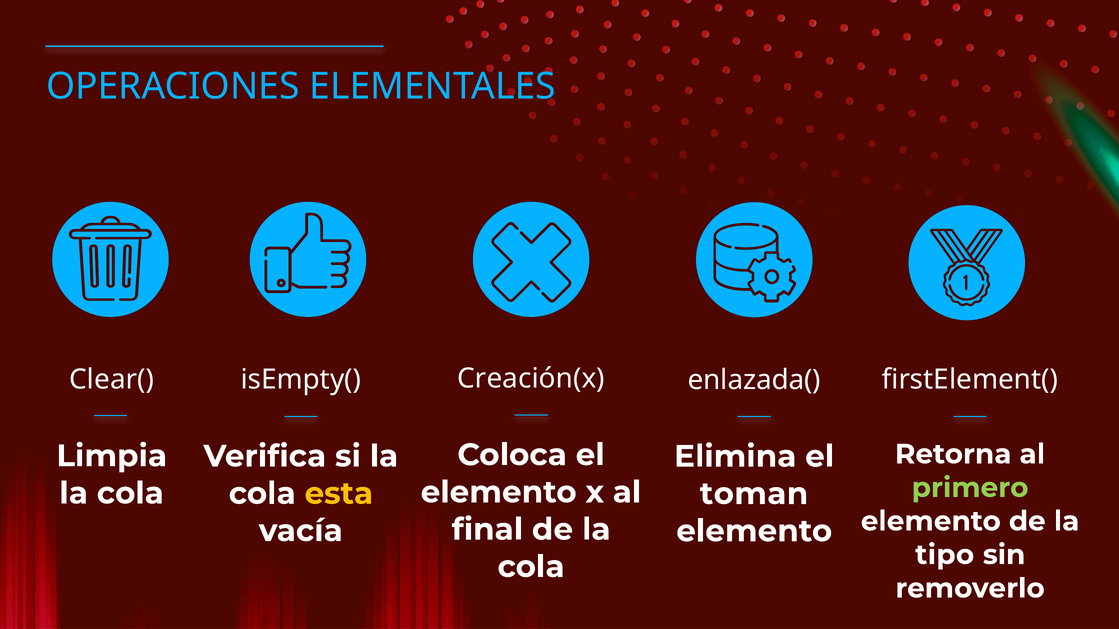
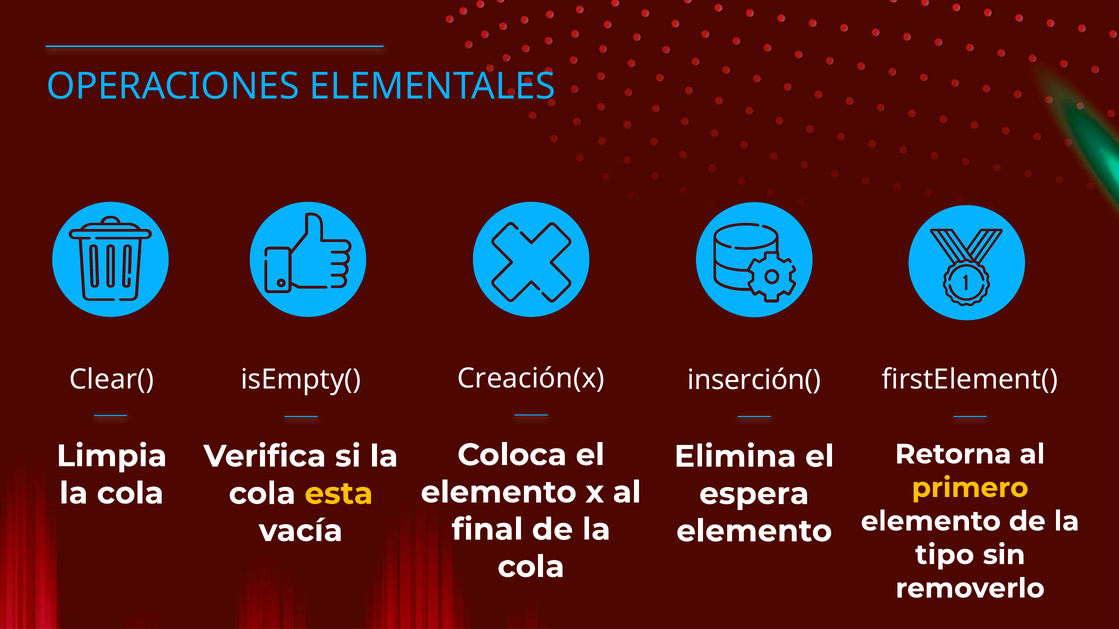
enlazada(: enlazada( -> inserción( (754, 380)
primero colour: light green -> yellow (970, 488)
toman: toman -> espera (754, 494)
